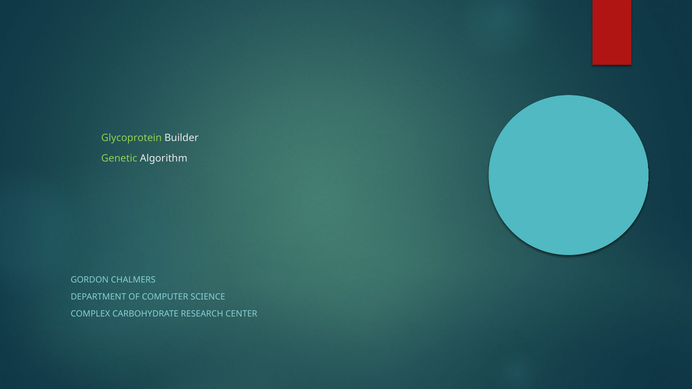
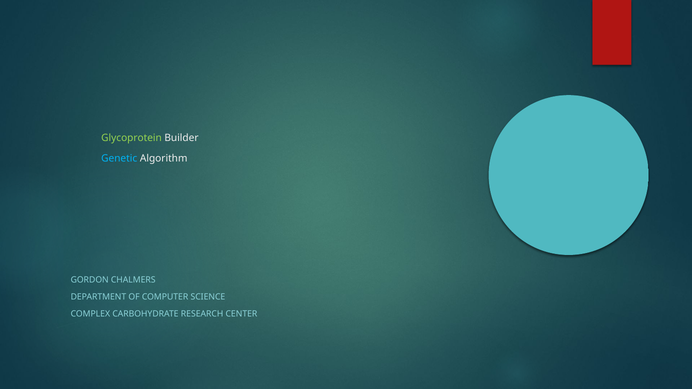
Genetic colour: light green -> light blue (119, 159)
